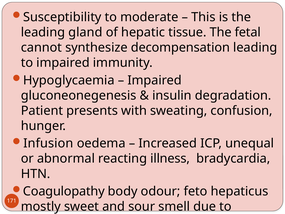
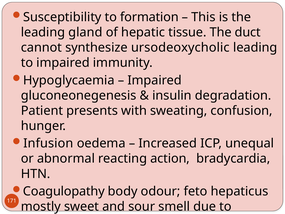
Susceptibility to moderate: moderate -> formation (149, 17)
fetal: fetal -> duct (248, 32)
decompensation: decompensation -> ursodeoxycholic (180, 47)
reacting illness: illness -> action (170, 158)
